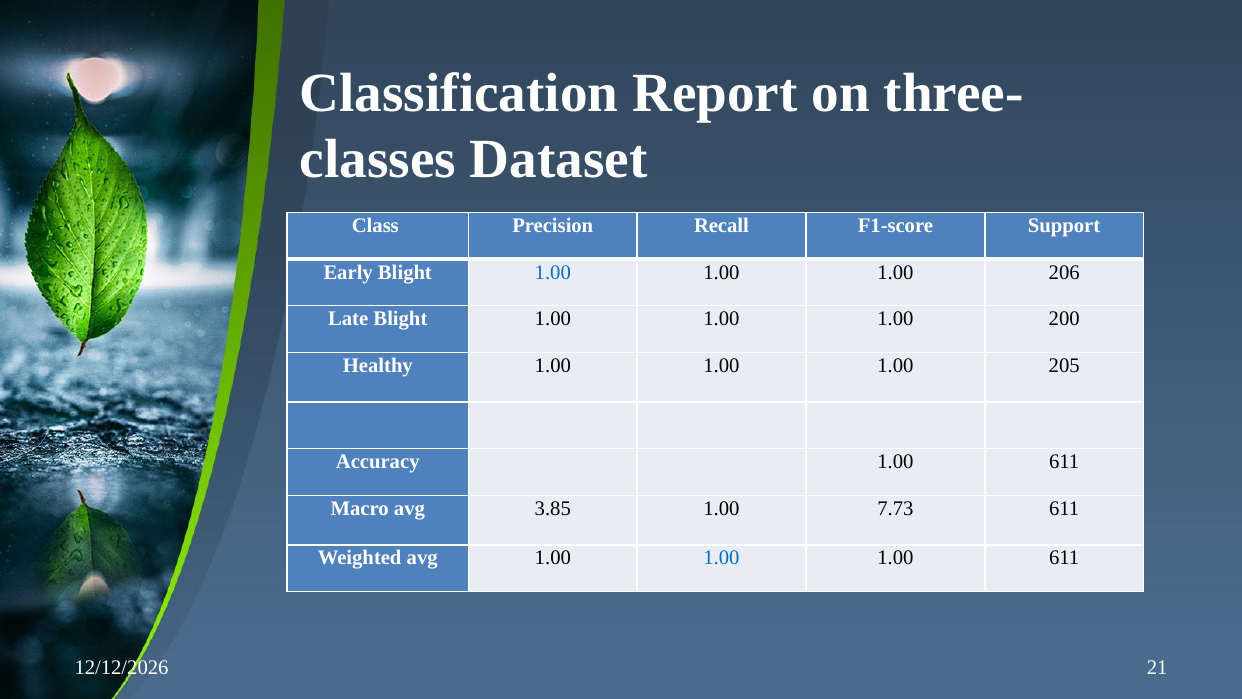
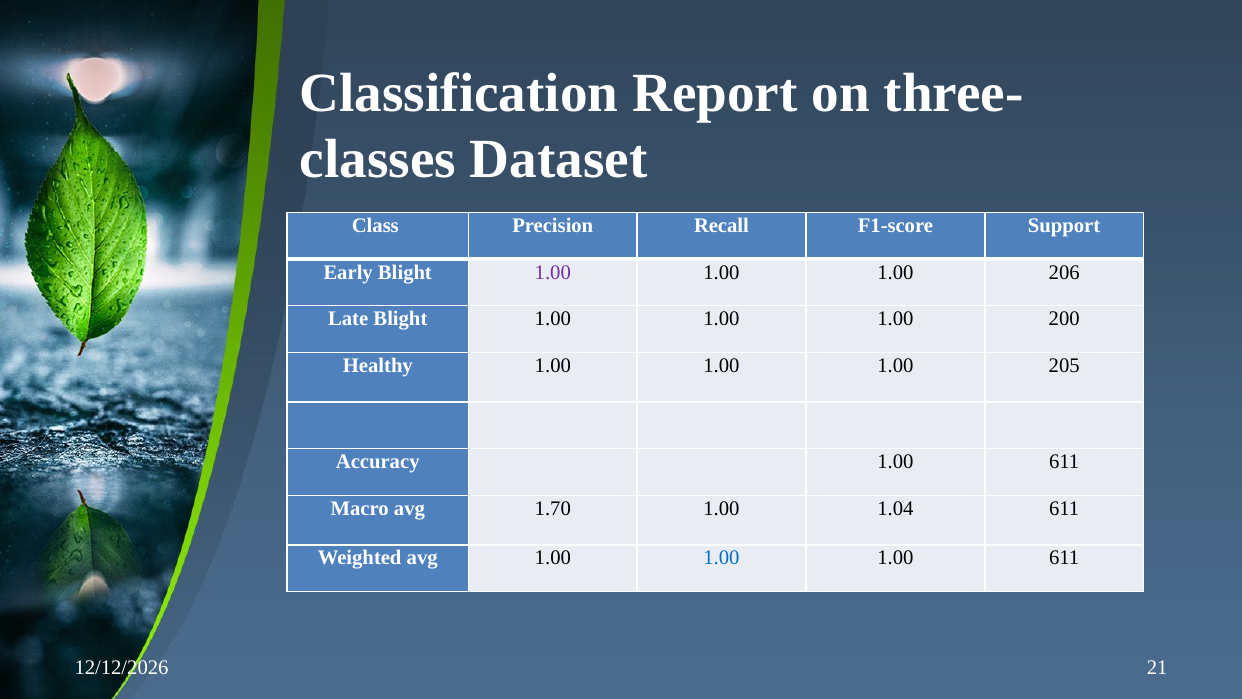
1.00 colour: blue -> purple (553, 272)
3.85: 3.85 -> 1.70 (553, 508)
7.73: 7.73 -> 1.04 (895, 508)
